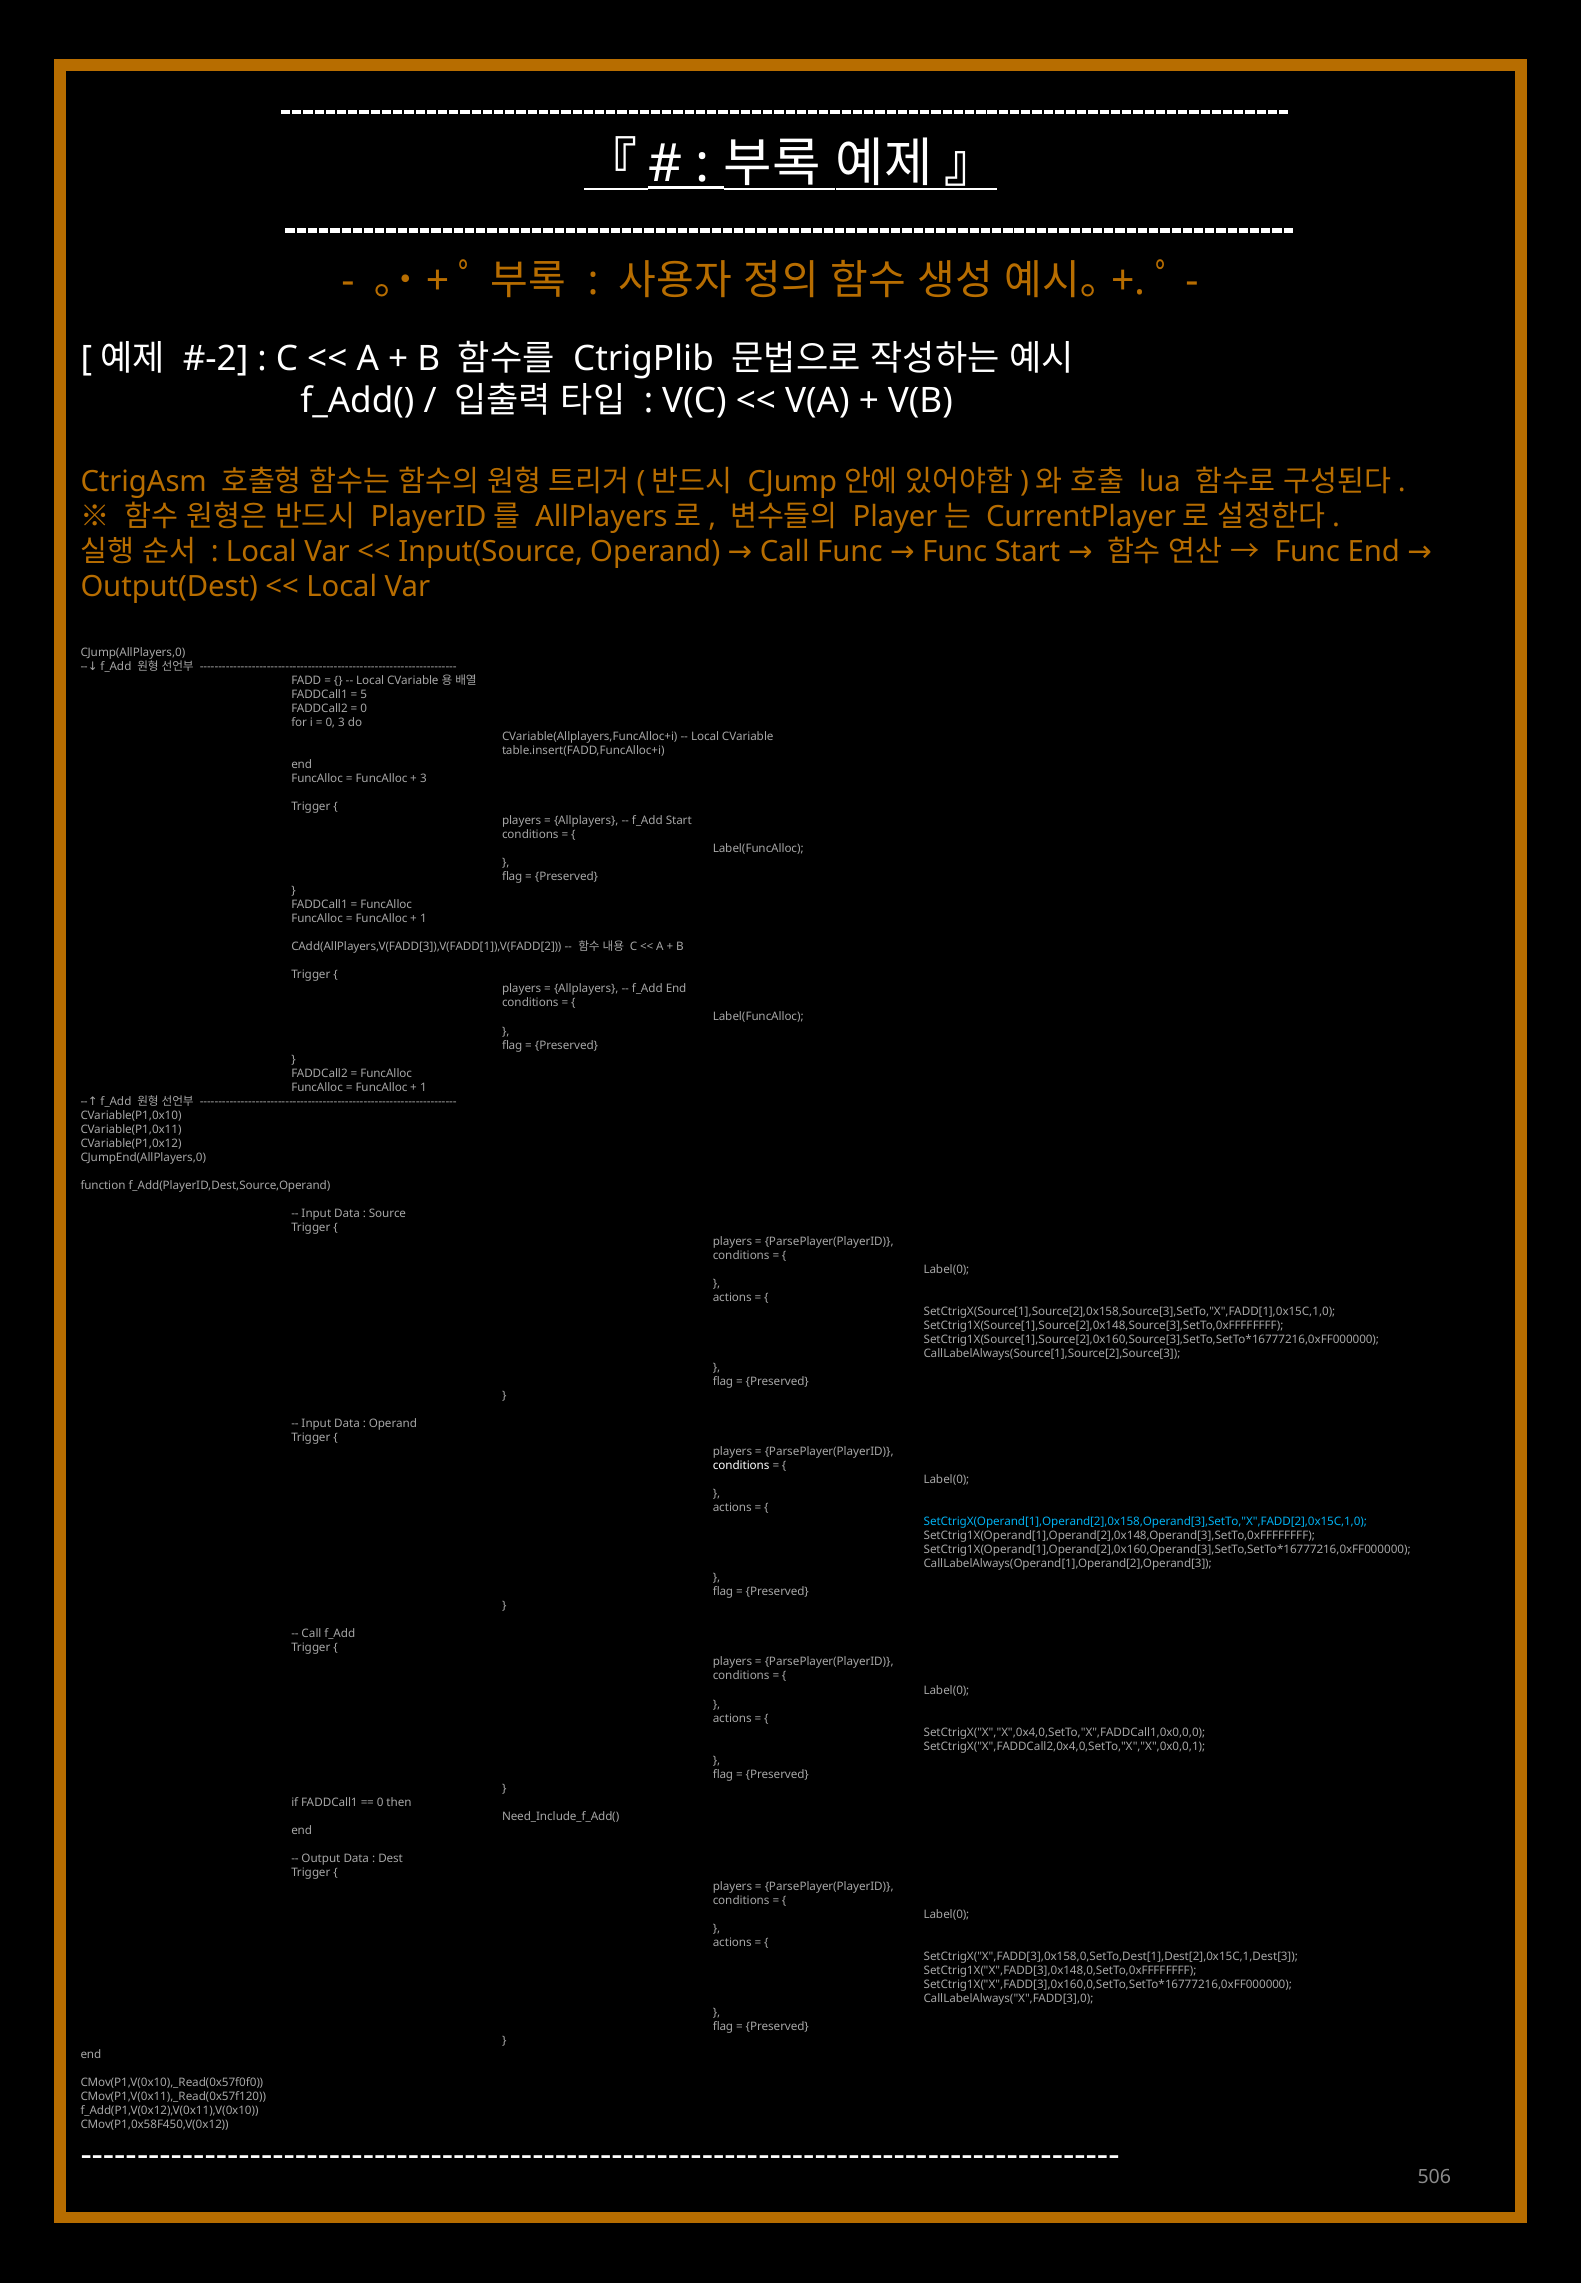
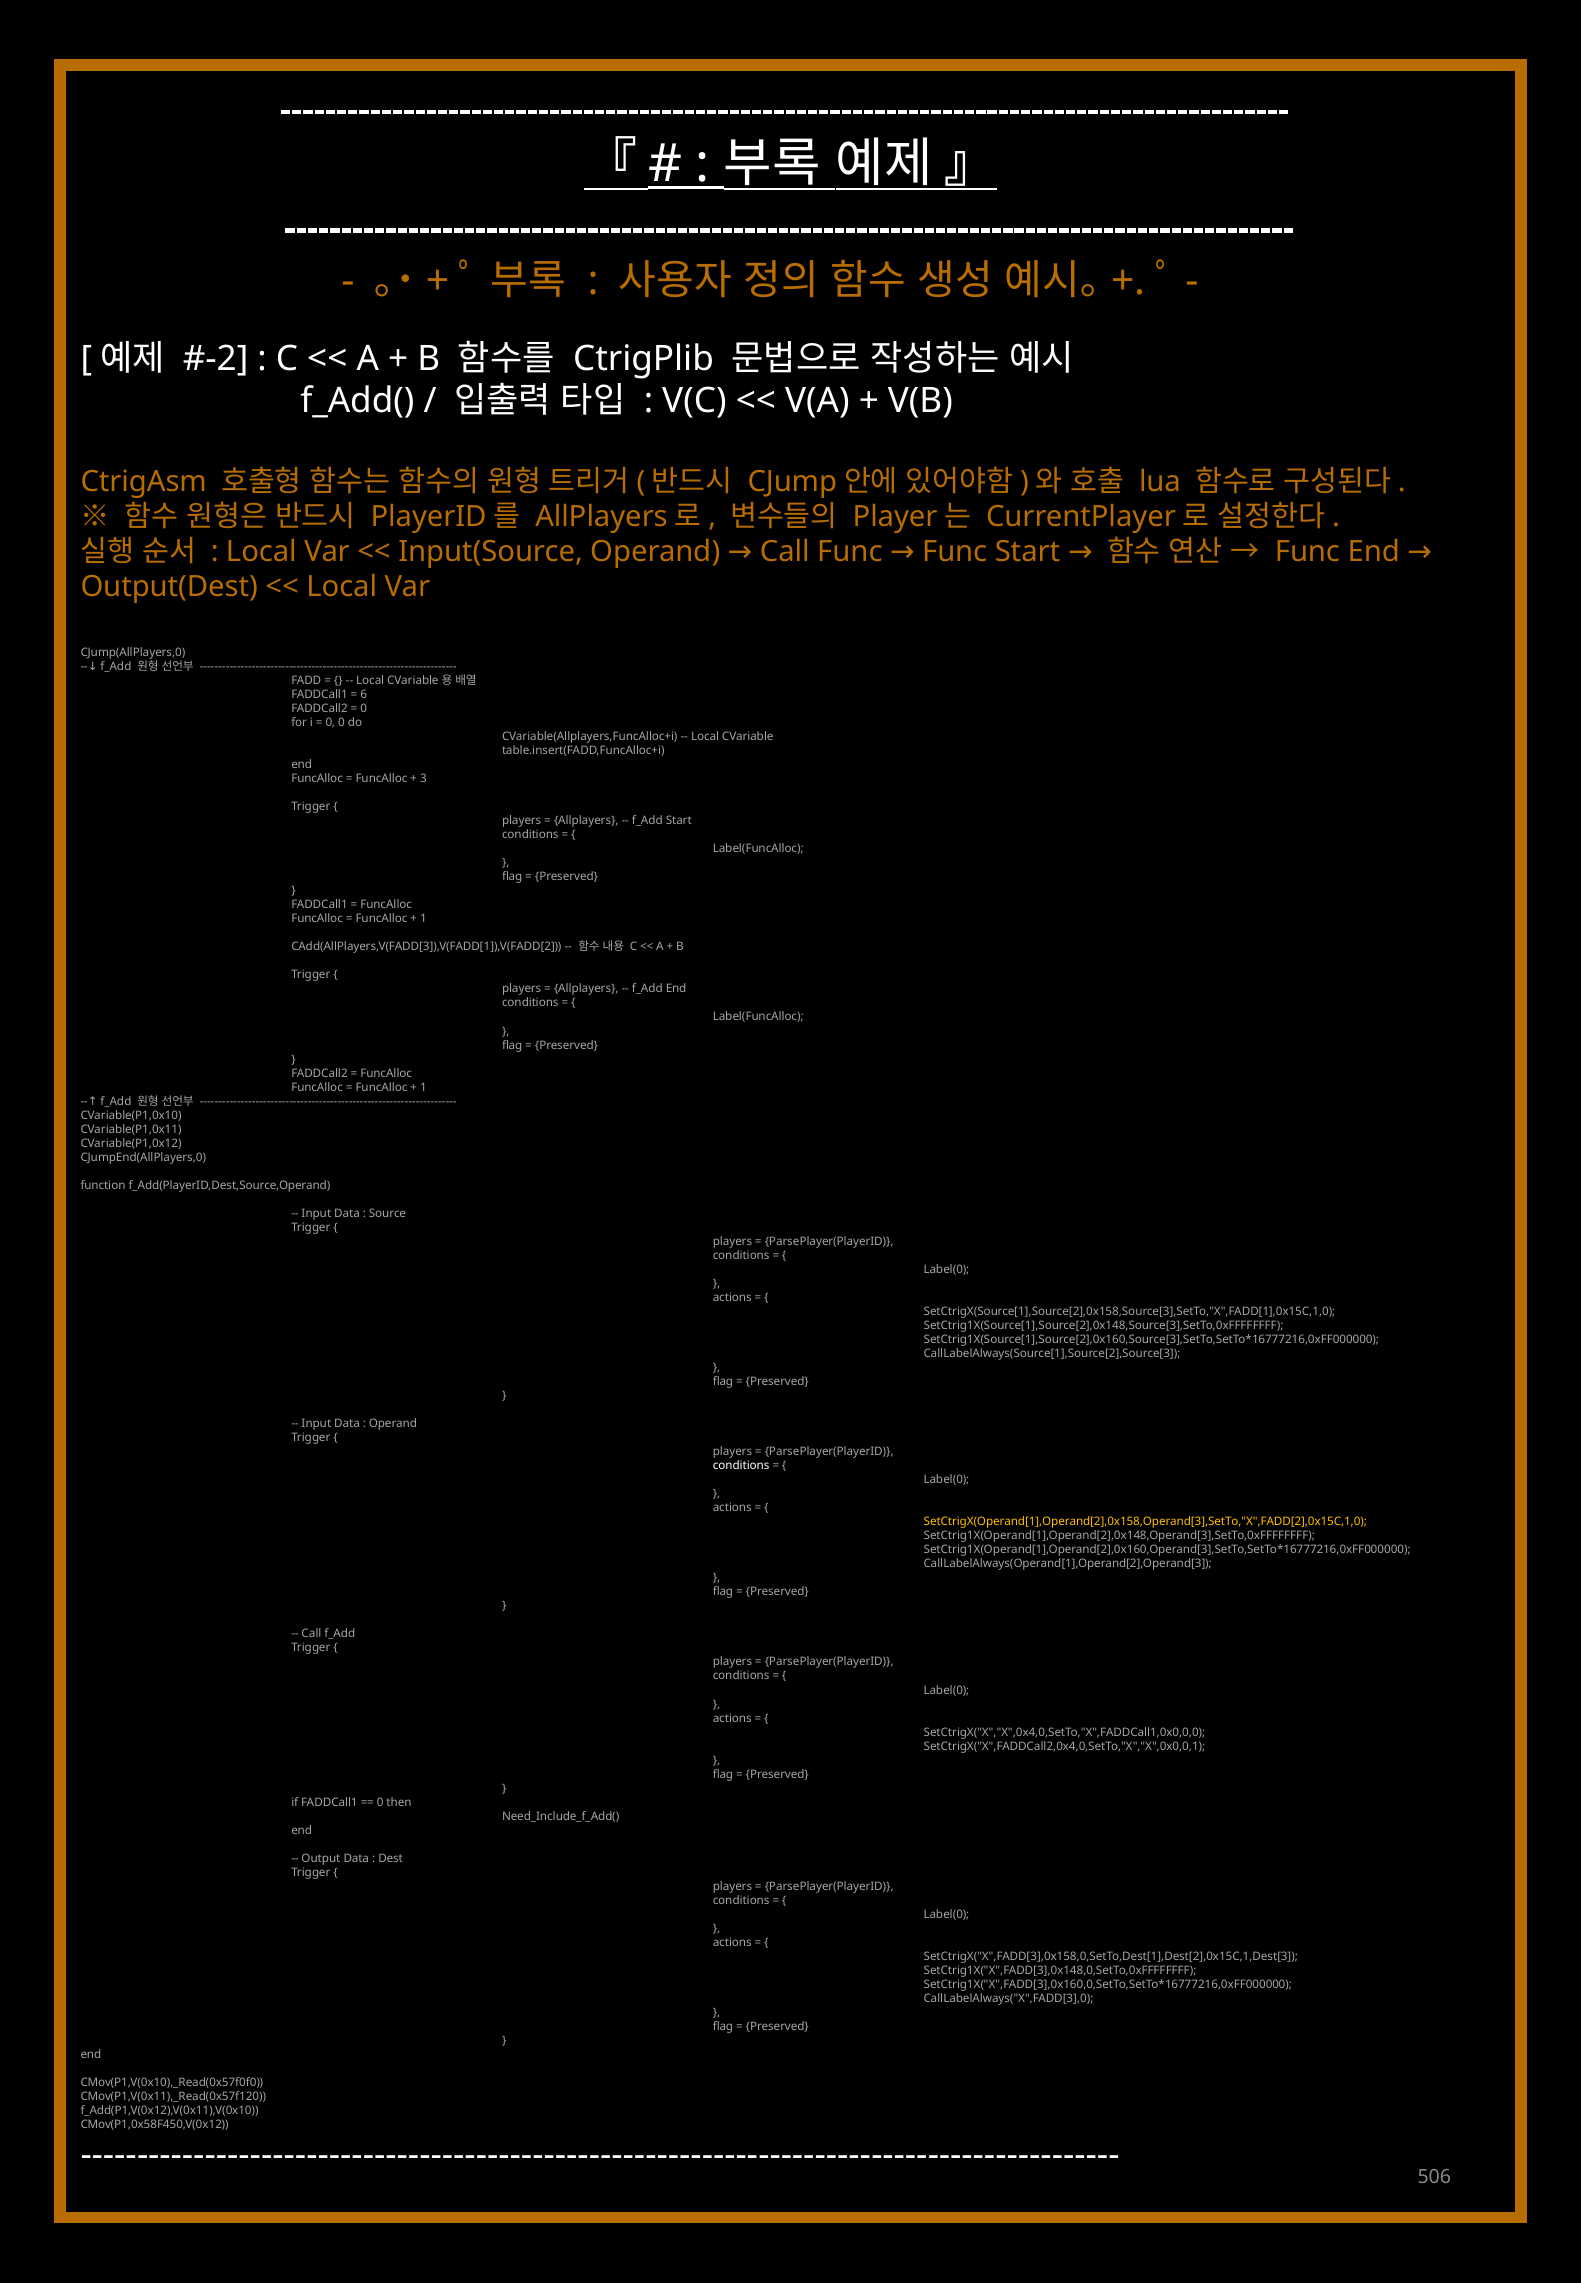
5: 5 -> 6 (364, 695)
0 3: 3 -> 0 (342, 723)
SetCtrigX(Operand[1],Operand[2],0x158,Operand[3],SetTo,"X",FADD[2],0x15C,1,0 colour: light blue -> yellow (1145, 1522)
